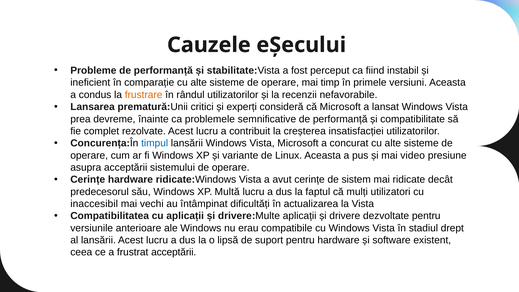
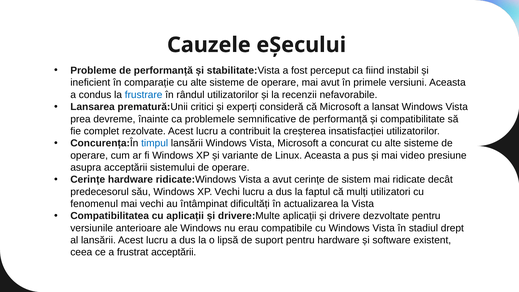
mai timp: timp -> avut (330, 83)
frustrare colour: orange -> blue (144, 95)
XP Multă: Multă -> Vechi (227, 192)
inaccesibil: inaccesibil -> fenomenul (94, 204)
